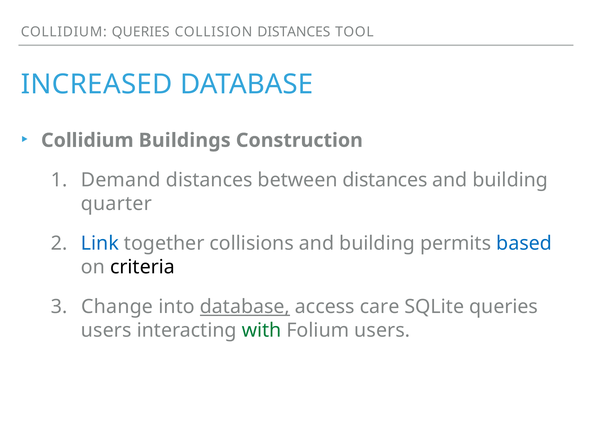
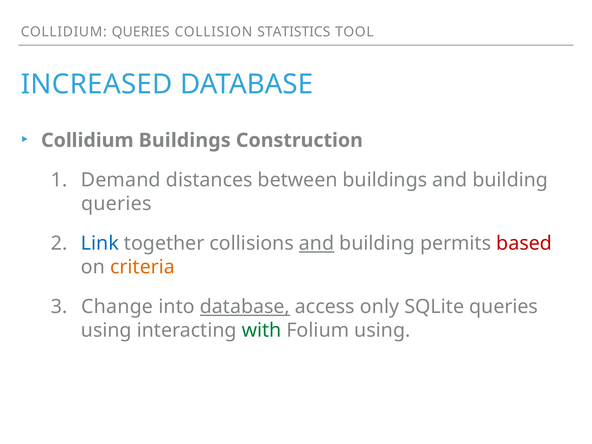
COLLISION DISTANCES: DISTANCES -> STATISTICS (294, 32)
between distances: distances -> buildings (385, 180)
quarter: quarter -> queries (116, 204)
and underline: none -> present (317, 243)
based colour: blue -> red (524, 243)
criteria colour: black -> orange (143, 267)
care: care -> only (380, 307)
users: users -> using (106, 330)
Folium users: users -> using (382, 330)
